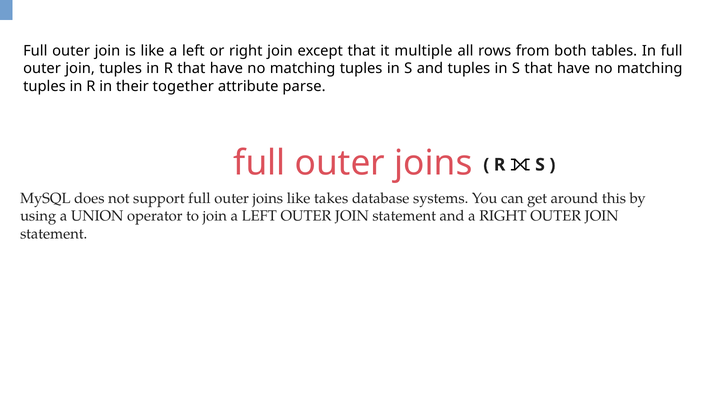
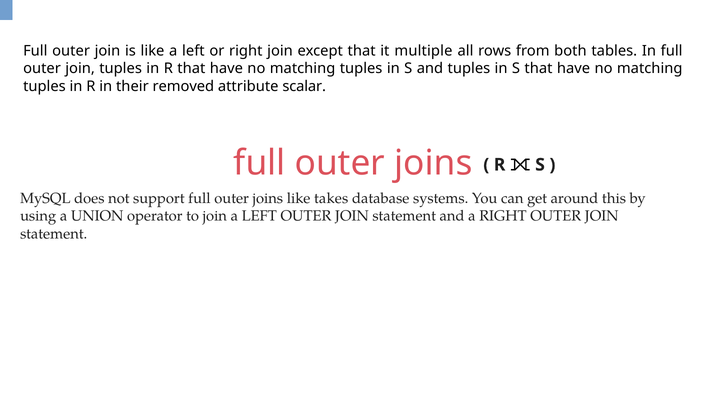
together: together -> removed (183, 86)
parse: parse -> scalar (304, 86)
